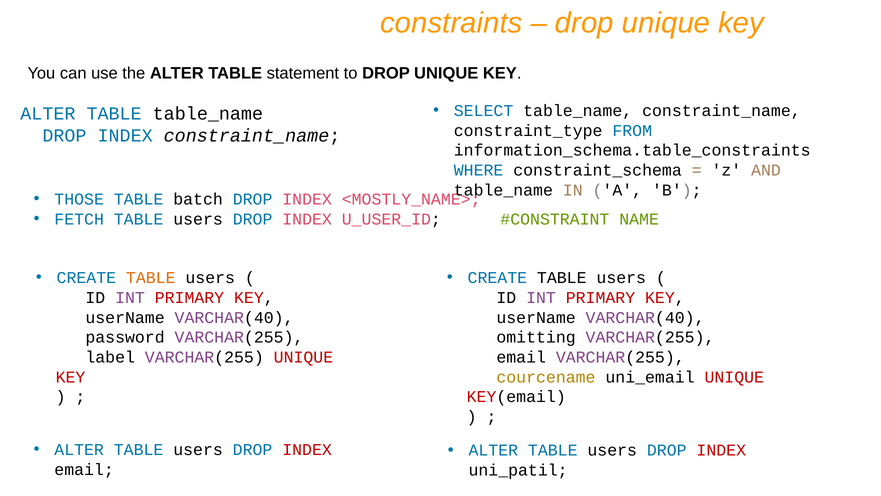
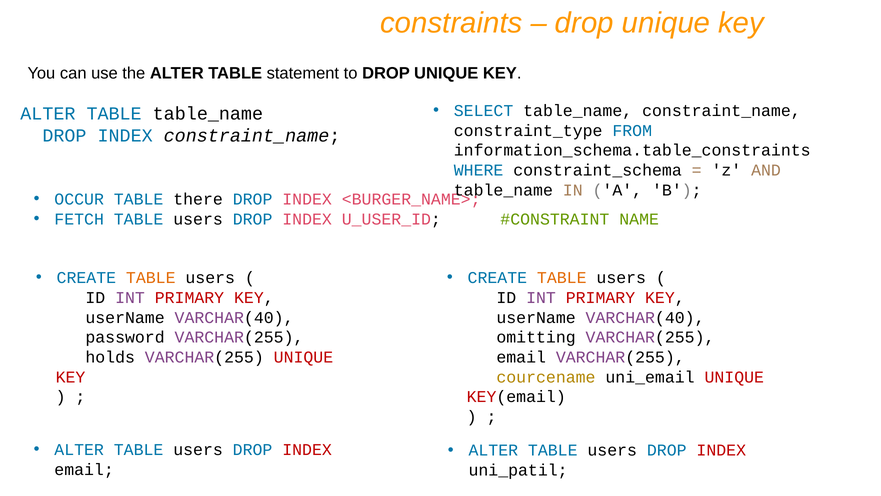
THOSE: THOSE -> OCCUR (79, 199)
batch: batch -> there (198, 199)
<MOSTLY_NAME>: <MOSTLY_NAME> -> <BURGER_NAME> (411, 199)
TABLE colour: black -> orange (562, 278)
label: label -> holds (110, 357)
